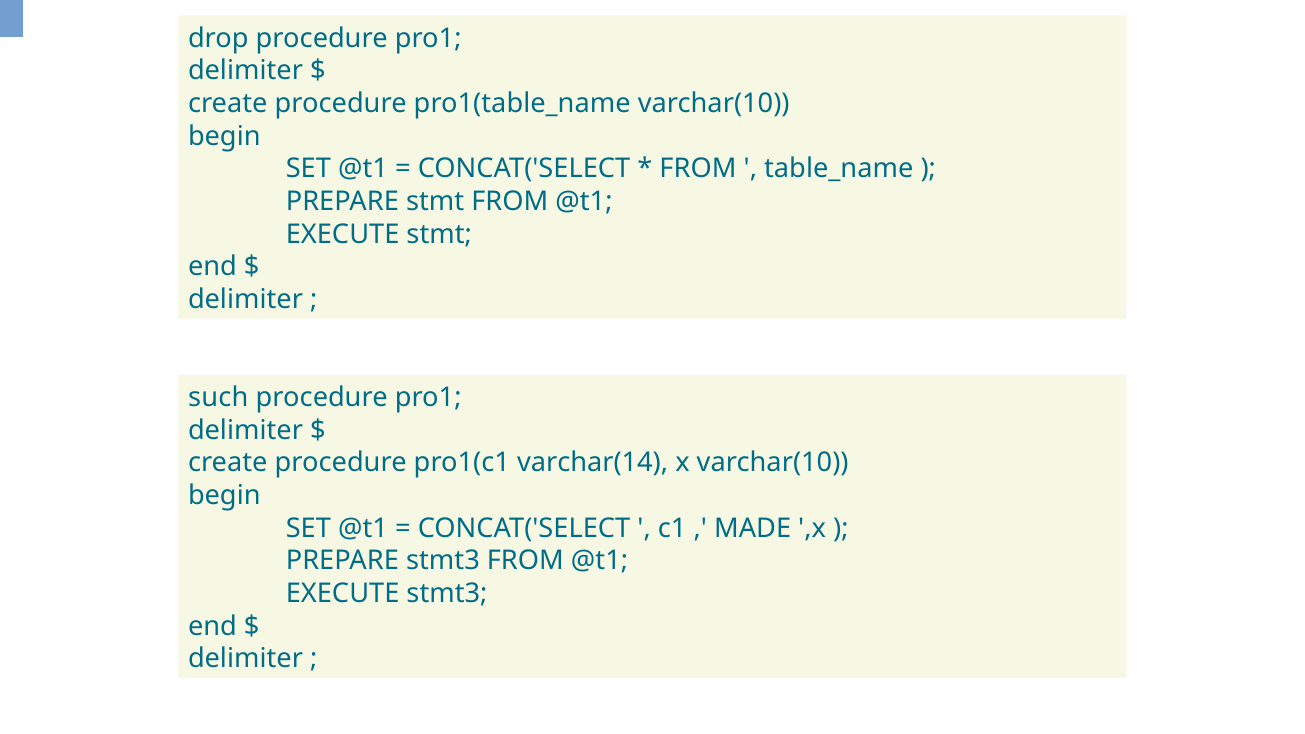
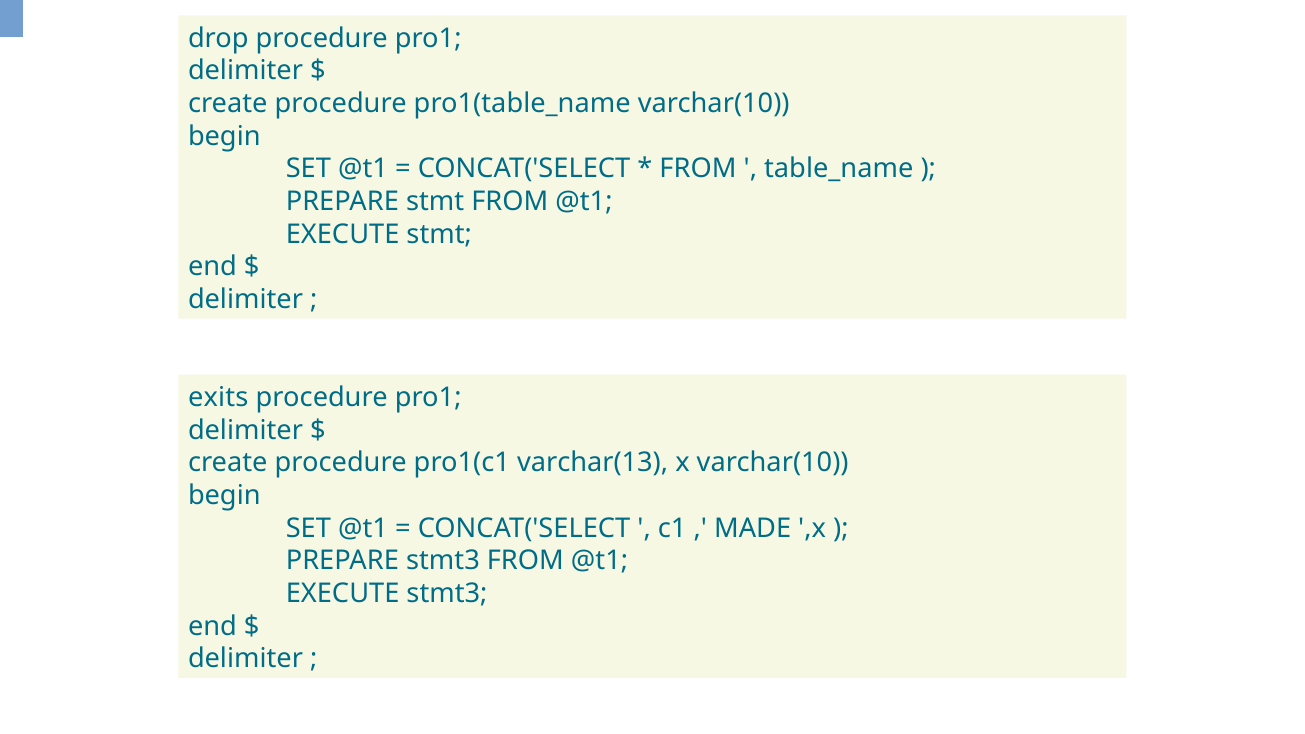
such: such -> exits (218, 398)
varchar(14: varchar(14 -> varchar(13 (593, 463)
